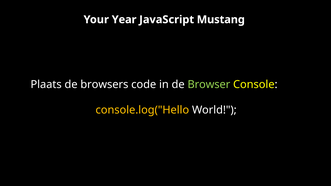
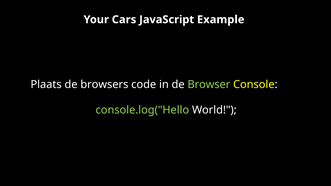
Year: Year -> Cars (124, 20)
Mustang: Mustang -> Example (221, 20)
console.log("Hello colour: yellow -> light green (142, 110)
